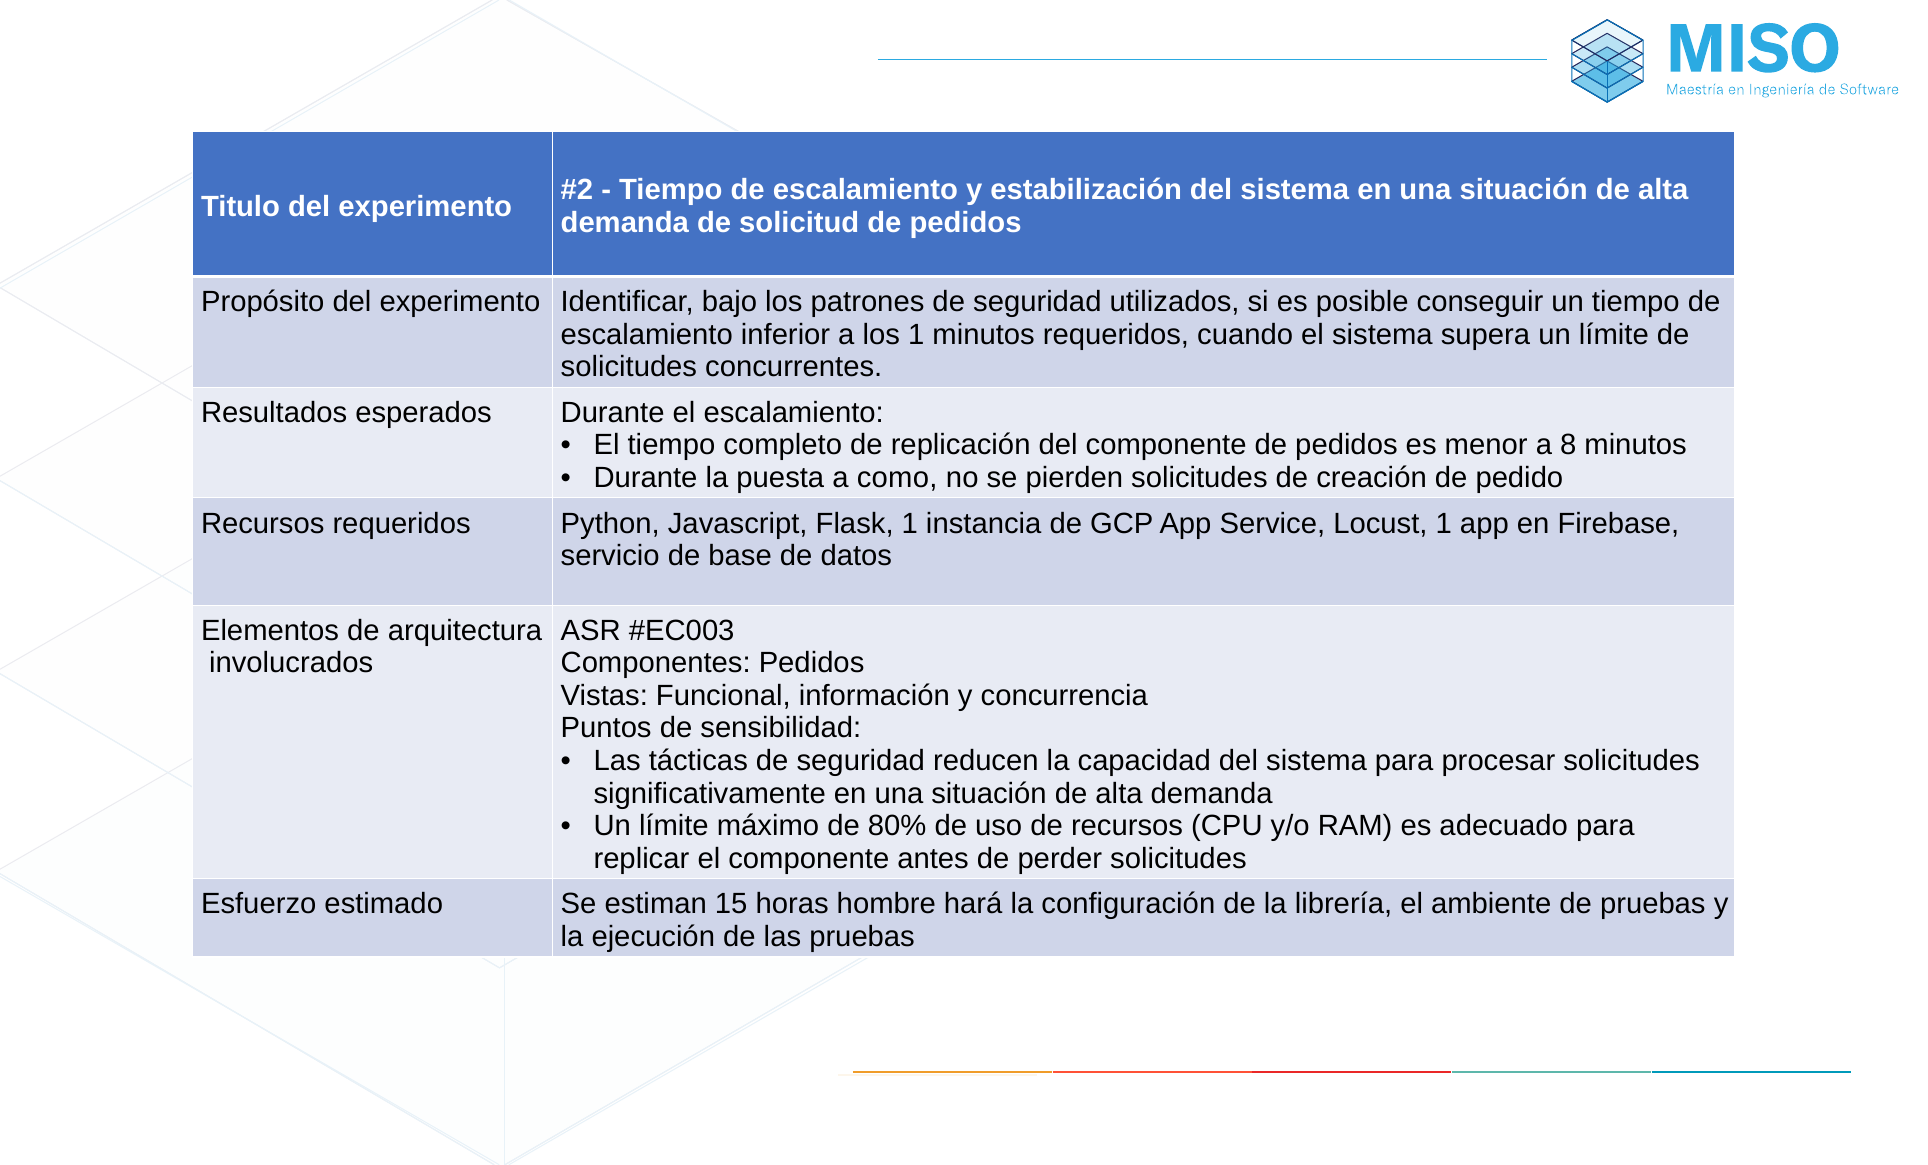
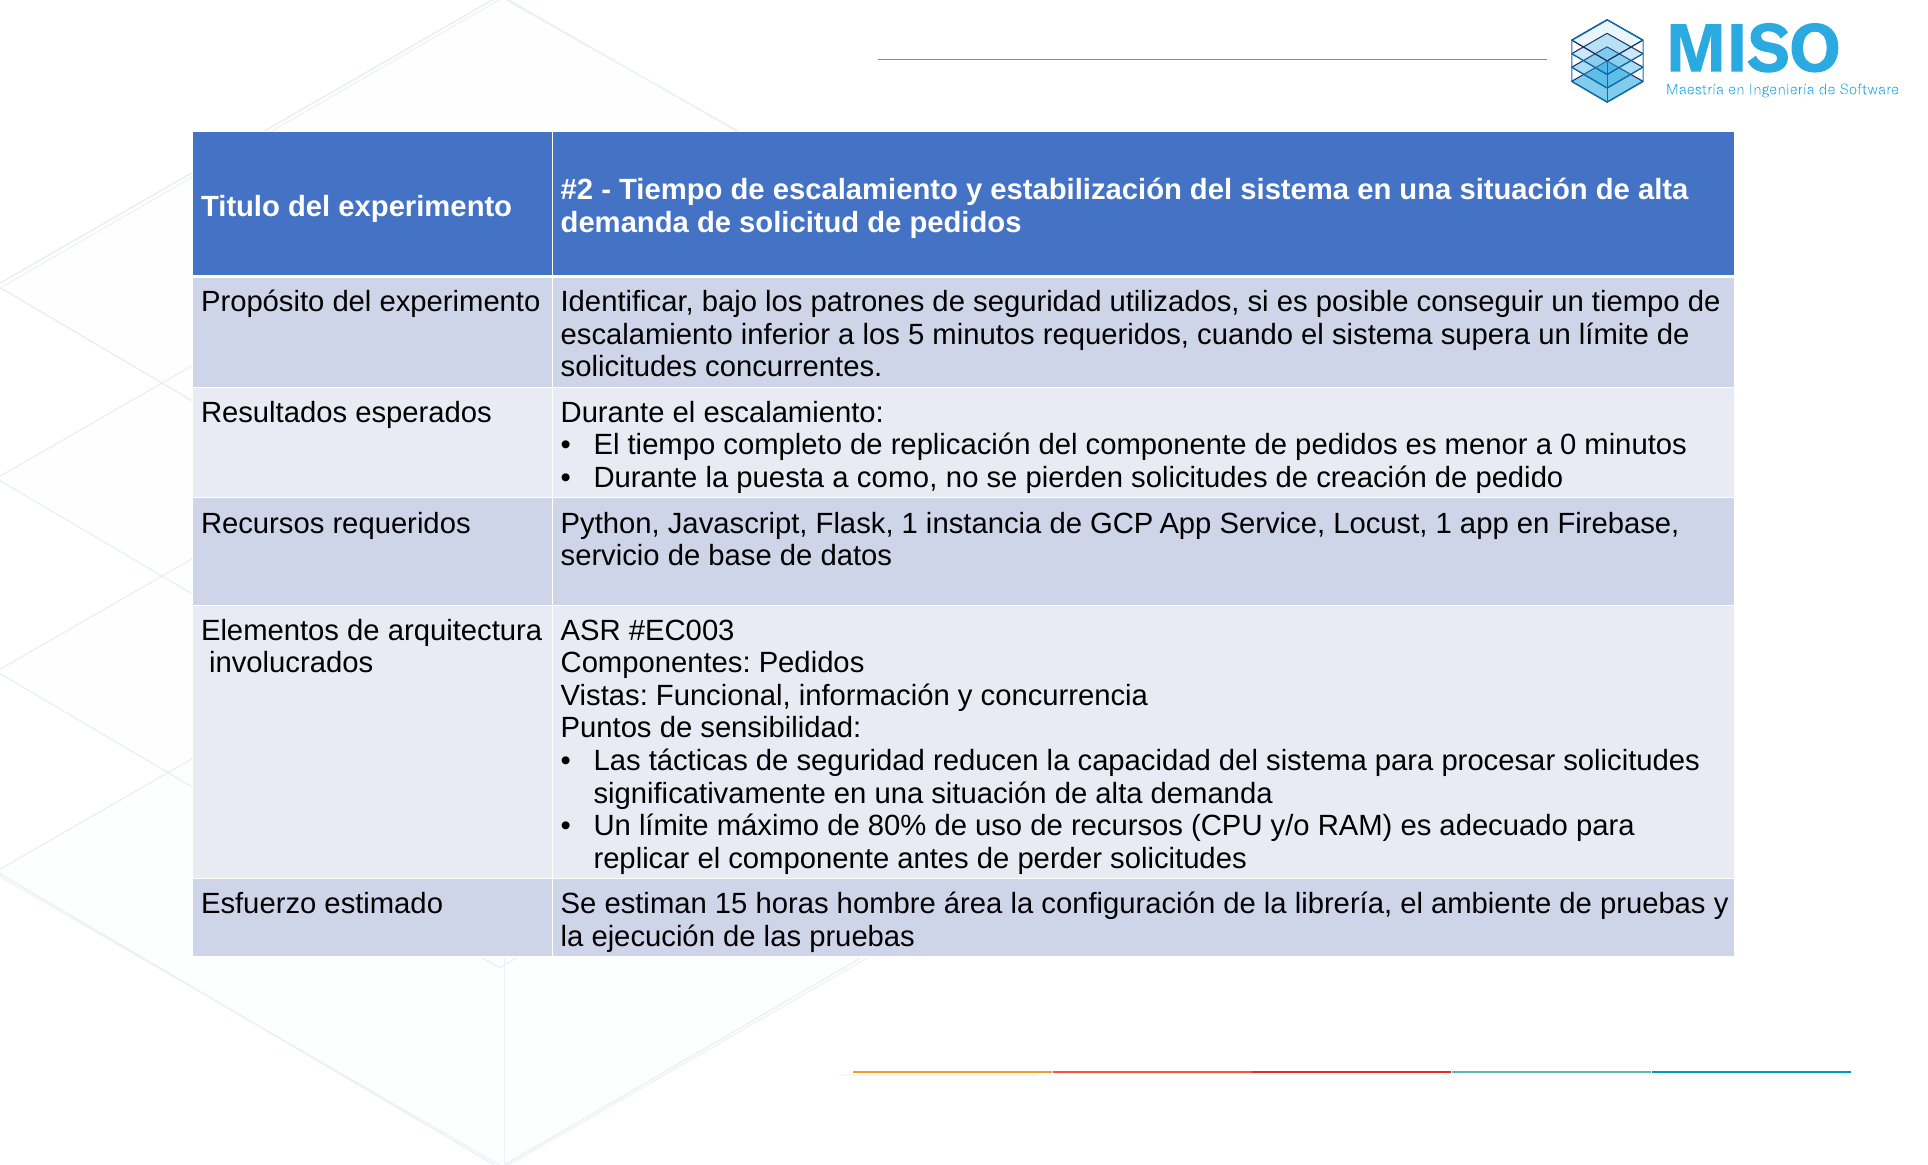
los 1: 1 -> 5 (916, 334)
8: 8 -> 0 (1568, 445)
hará: hará -> área (973, 904)
